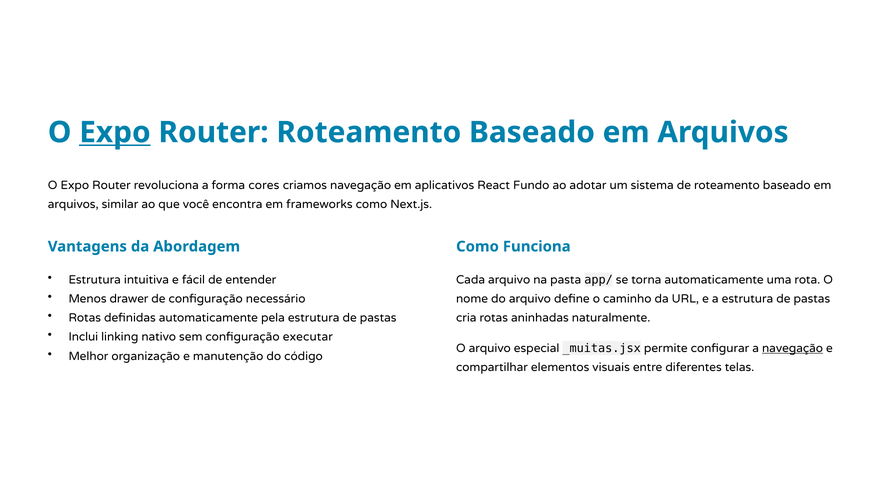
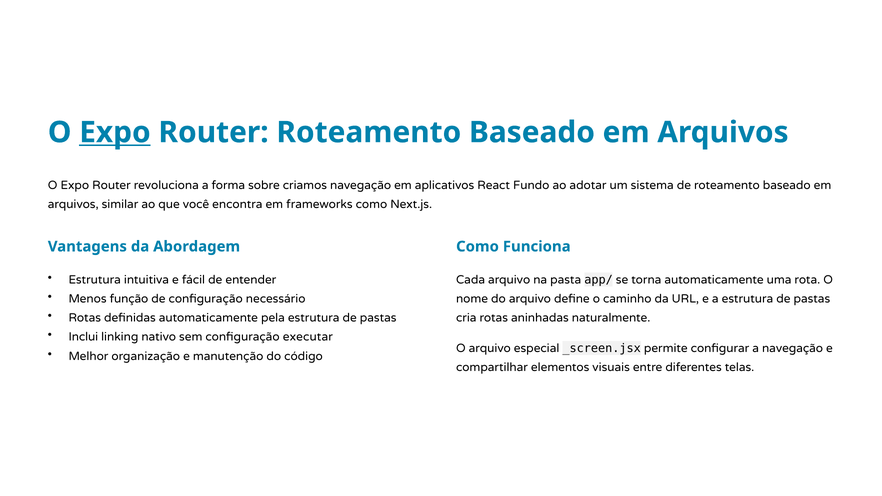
cores: cores -> sobre (264, 185)
drawer: drawer -> função (129, 299)
_muitas.jsx: _muitas.jsx -> _screen.jsx (602, 348)
navegação underline: present -> none (793, 348)
